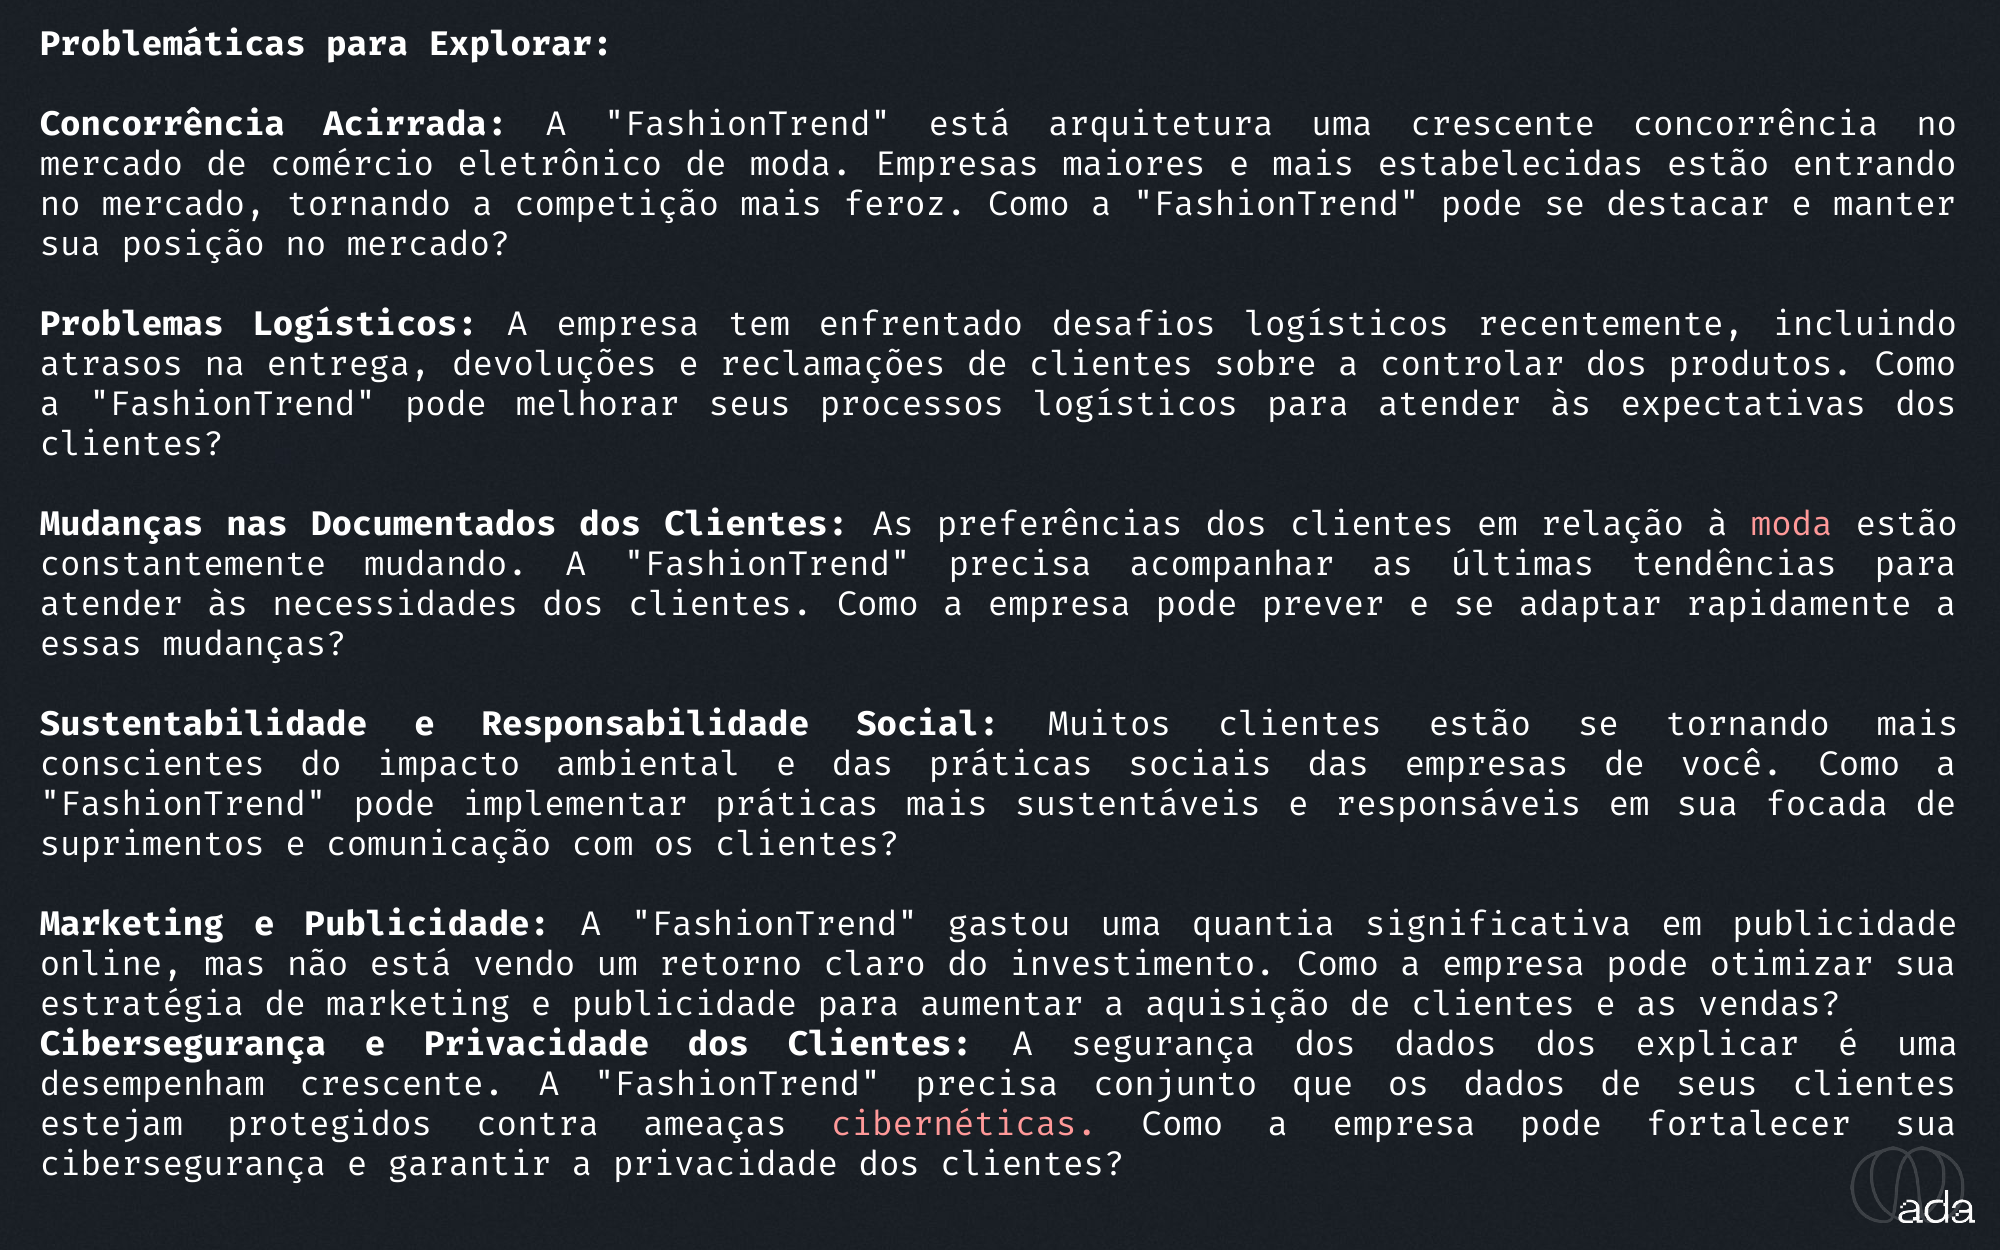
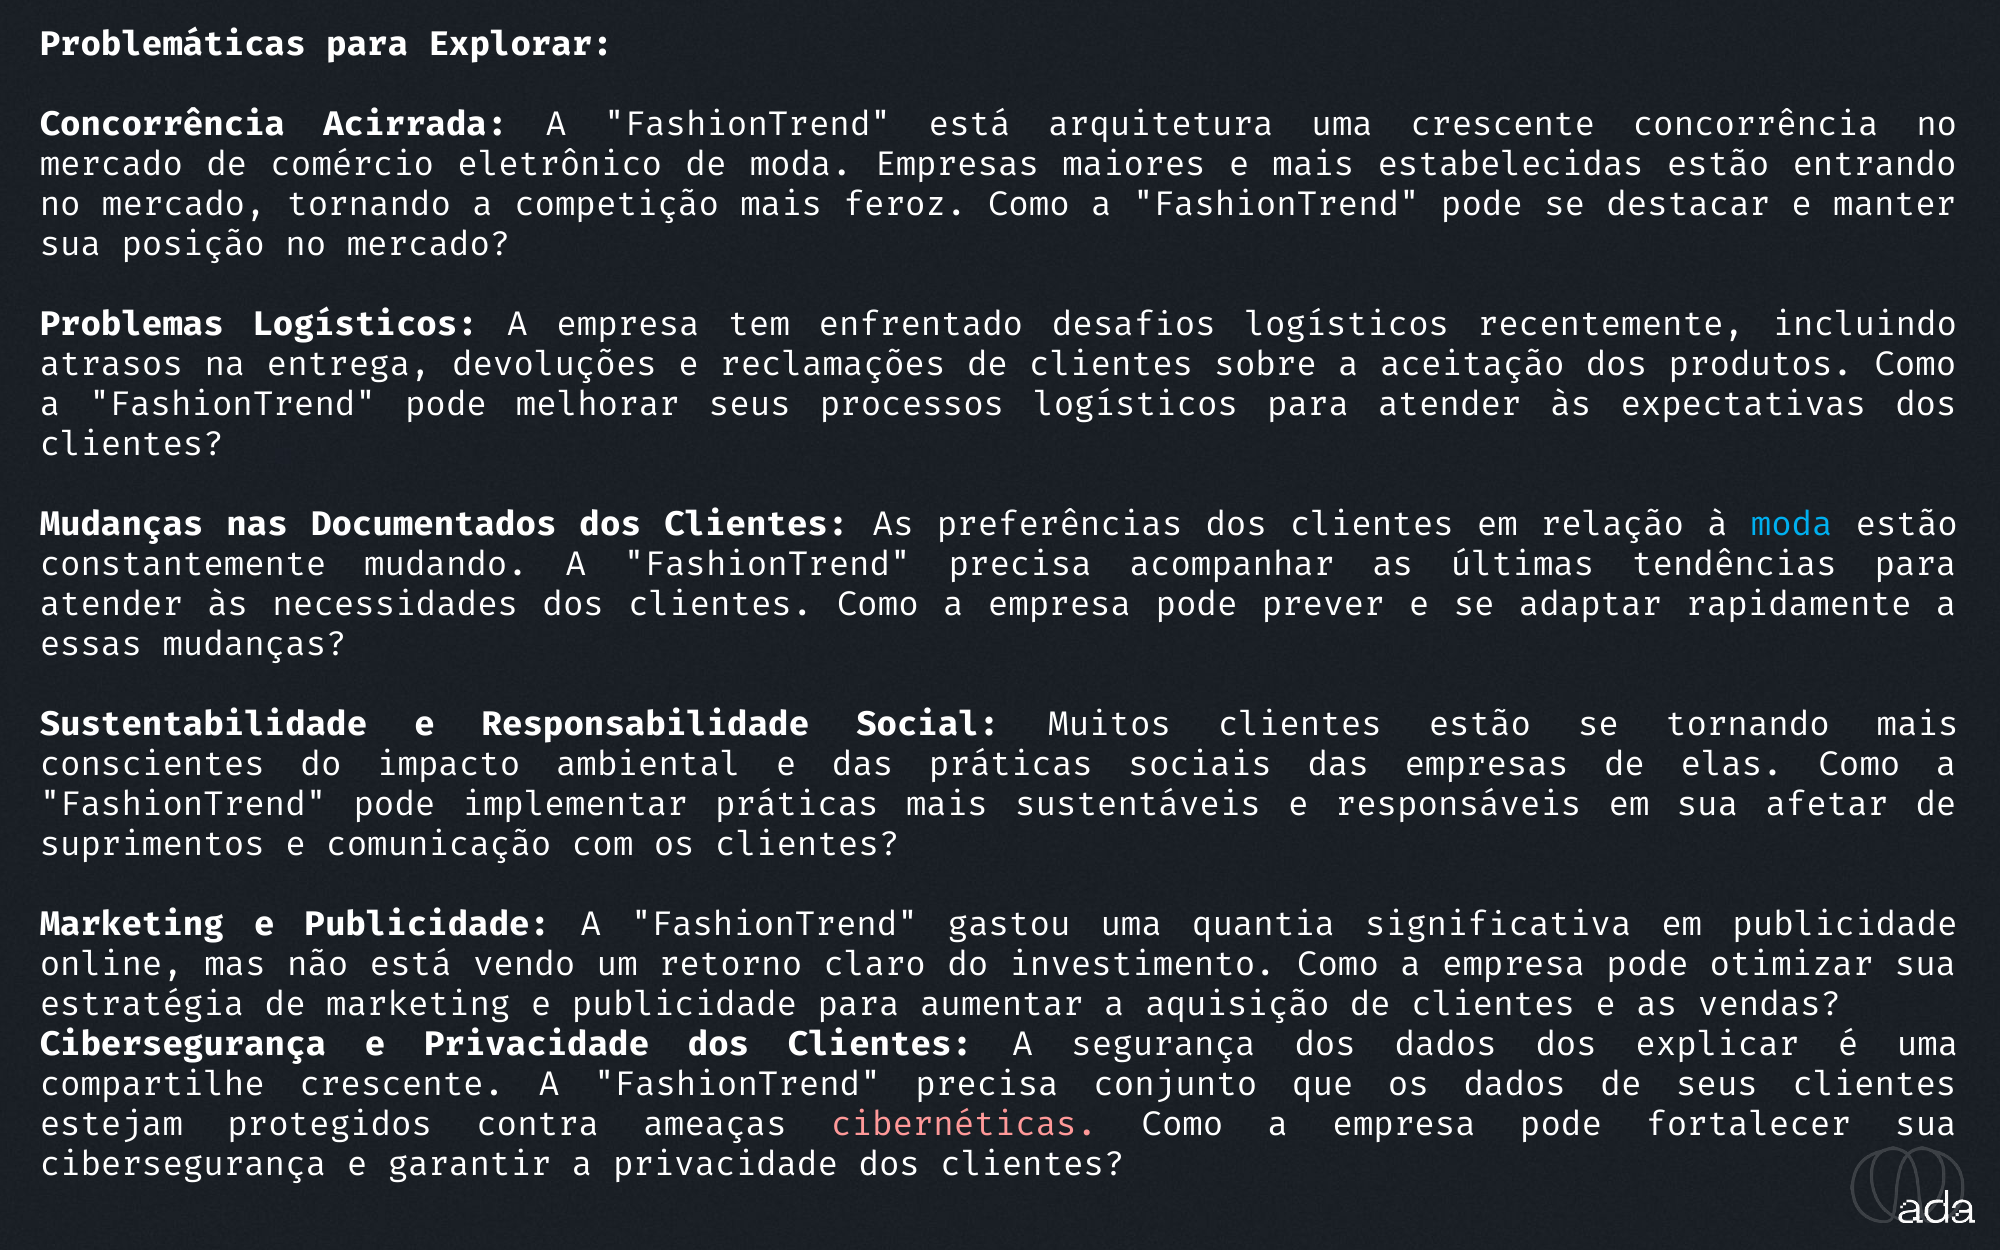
controlar: controlar -> aceitação (1472, 365)
moda colour: pink -> light blue (1792, 525)
você: você -> elas (1732, 765)
focada: focada -> afetar (1827, 805)
desempenham: desempenham -> compartilhe (152, 1085)
